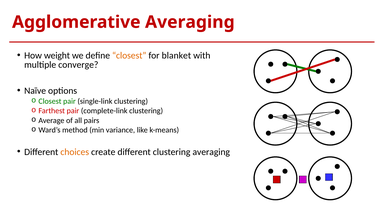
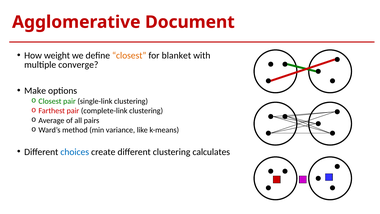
Agglomerative Averaging: Averaging -> Document (190, 22)
Naïve: Naïve -> Make (35, 91)
choices colour: orange -> blue (75, 152)
clustering averaging: averaging -> calculates (211, 152)
